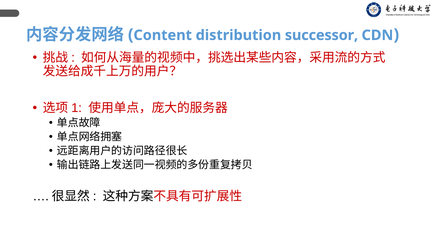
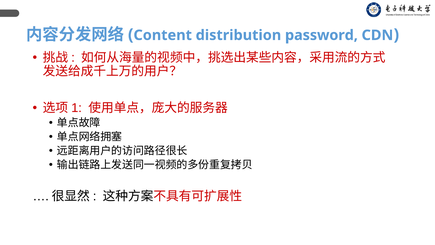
successor: successor -> password (321, 35)
